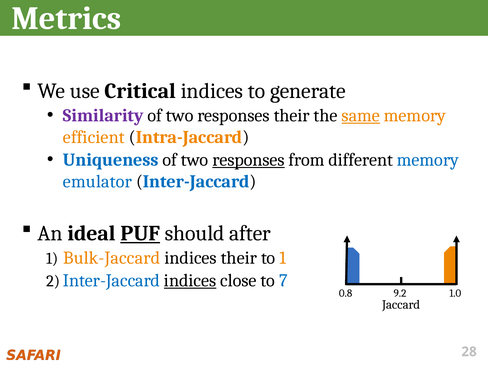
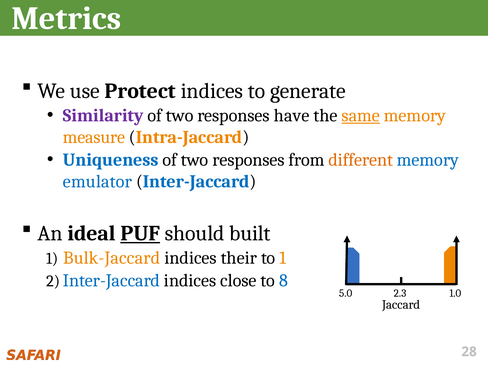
Critical: Critical -> Protect (140, 91)
responses their: their -> have (292, 115)
efficient: efficient -> measure (94, 137)
responses underline: present -> none (249, 160)
different colour: black -> orange (361, 160)
after: after -> built (250, 233)
indices underline: present -> none (190, 280)
7: 7 -> 8 (284, 280)
0.8: 0.8 -> 5.0 (346, 293)
9.2: 9.2 -> 2.3 (400, 293)
